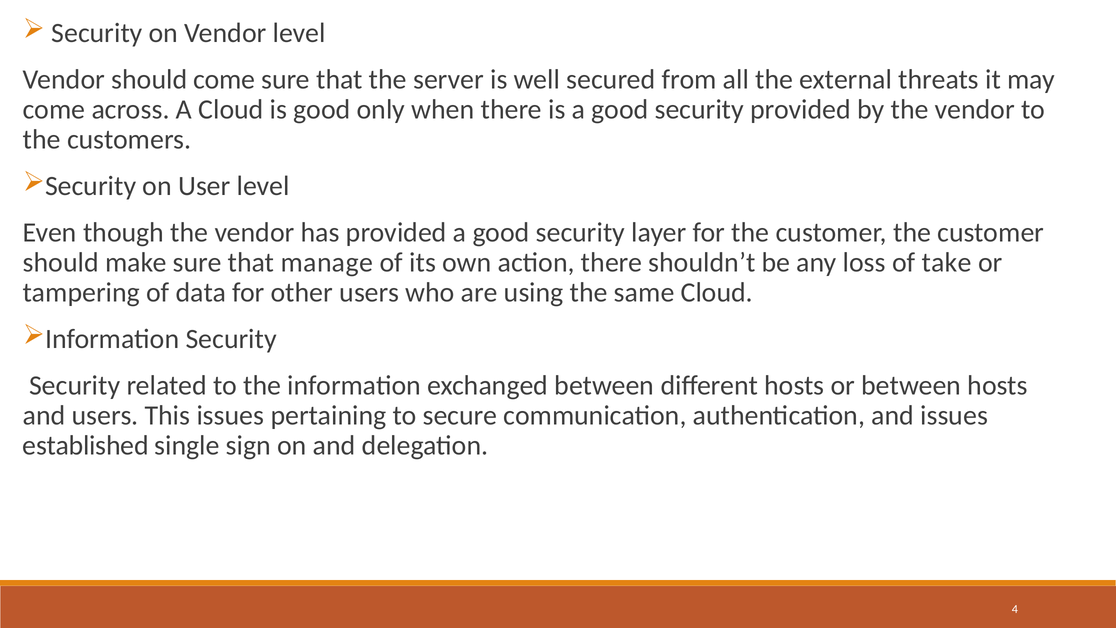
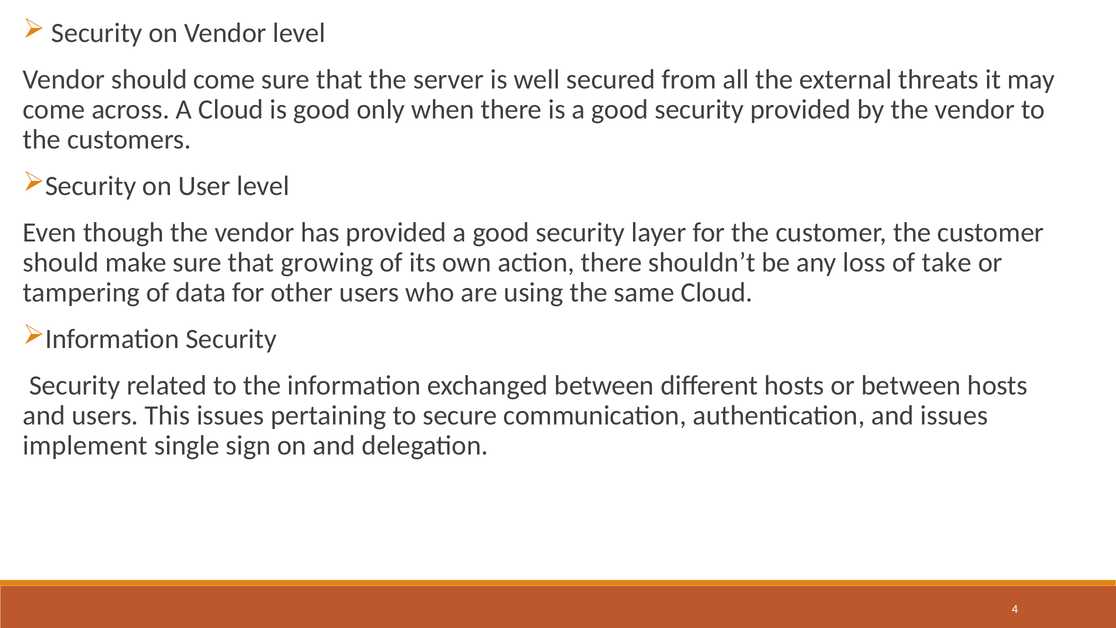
manage: manage -> growing (327, 262)
established: established -> implement (85, 446)
